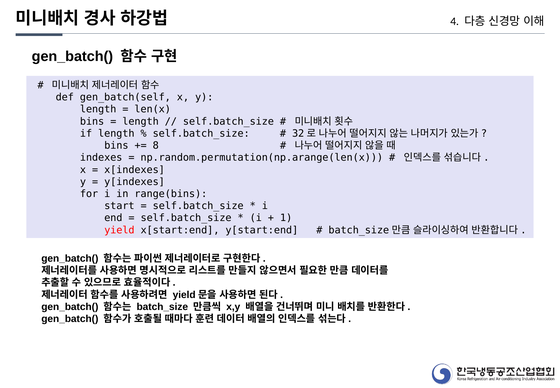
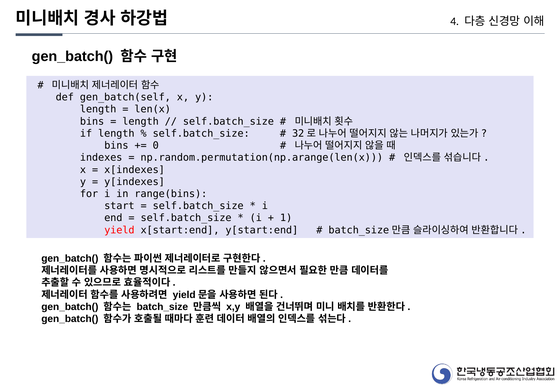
8: 8 -> 0 (156, 145)
